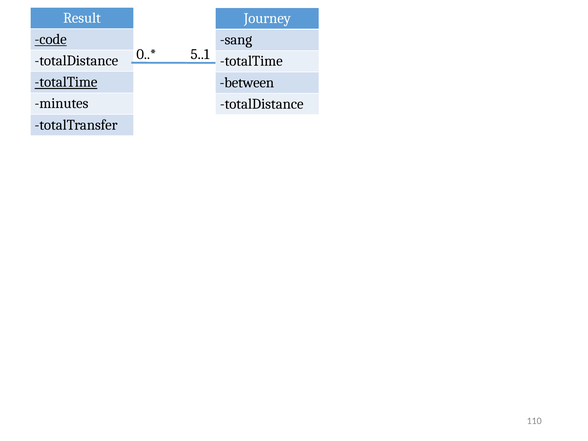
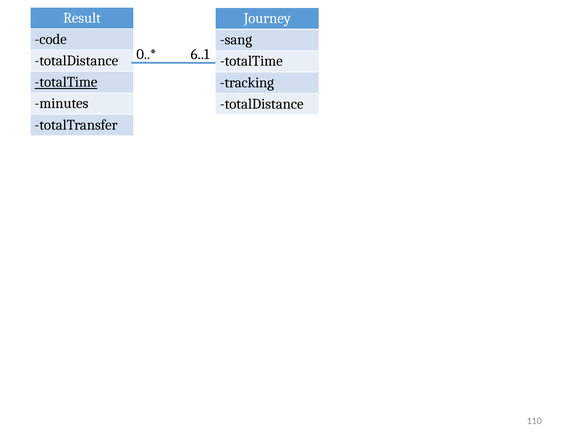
code underline: present -> none (51, 39)
5..1: 5..1 -> 6..1 (200, 54)
between: between -> tracking (247, 83)
